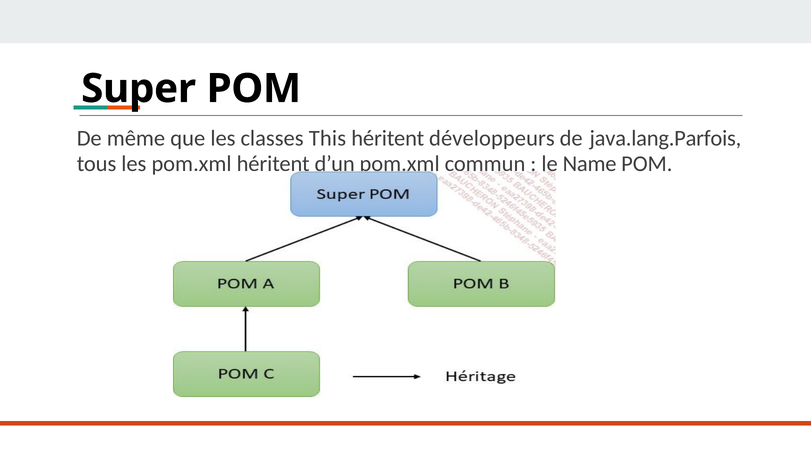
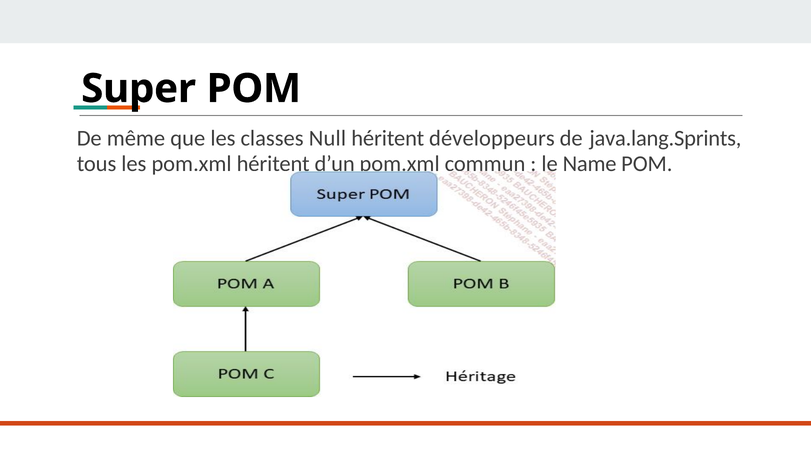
This: This -> Null (327, 138)
java.lang.Parfois: java.lang.Parfois -> java.lang.Sprints (665, 138)
